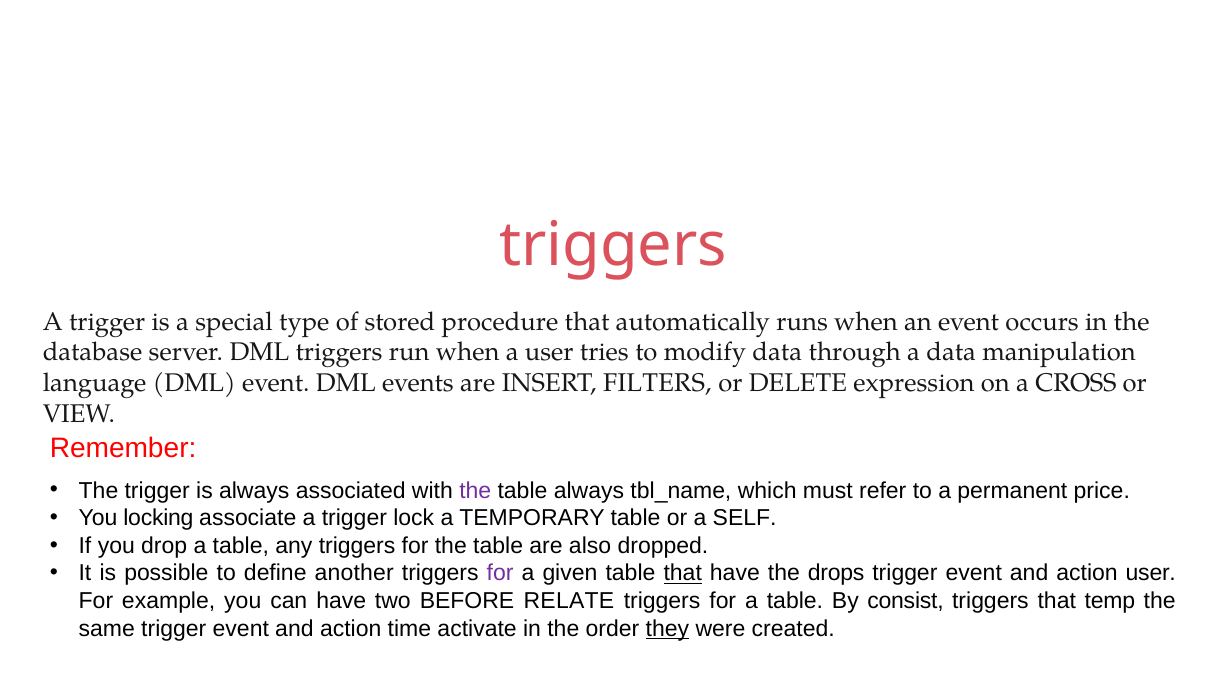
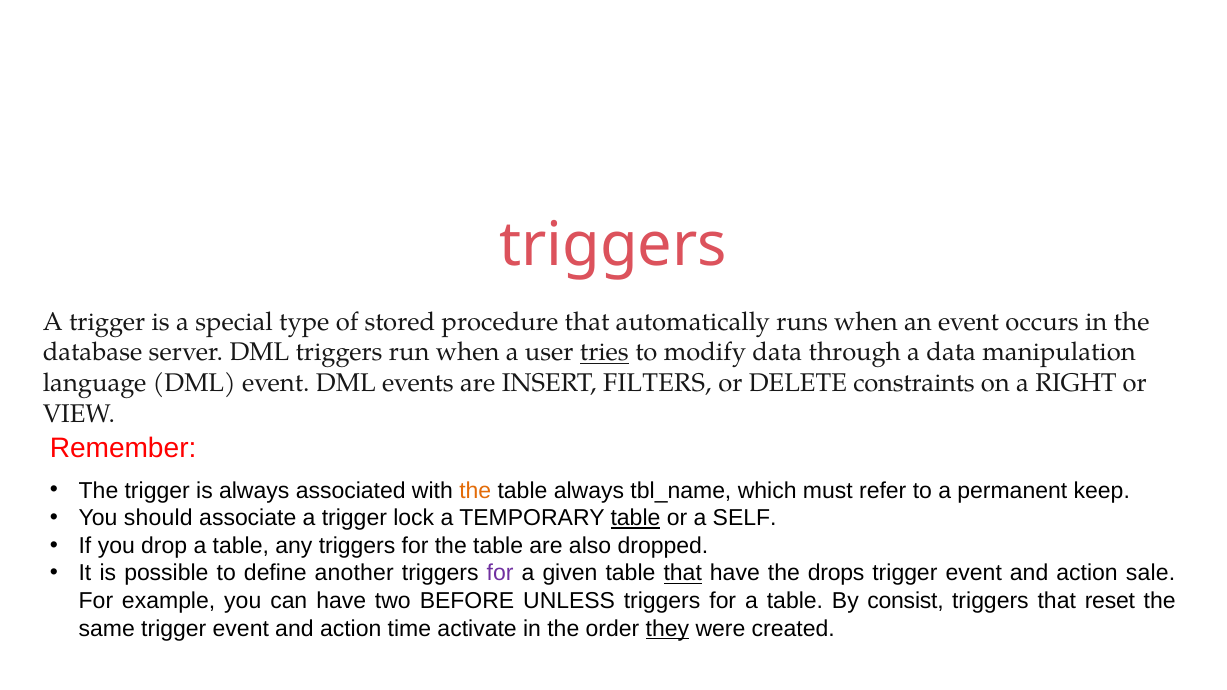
tries underline: none -> present (604, 353)
expression: expression -> constraints (914, 383)
CROSS: CROSS -> RIGHT (1076, 383)
the colour: purple -> orange (475, 491)
price: price -> keep (1102, 491)
locking: locking -> should (158, 518)
table underline: none -> present (635, 518)
action user: user -> sale (1151, 574)
RELATE: RELATE -> UNLESS (569, 601)
temp: temp -> reset (1110, 601)
